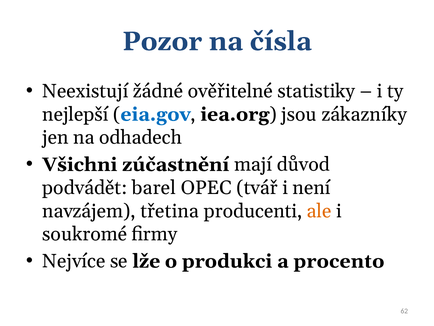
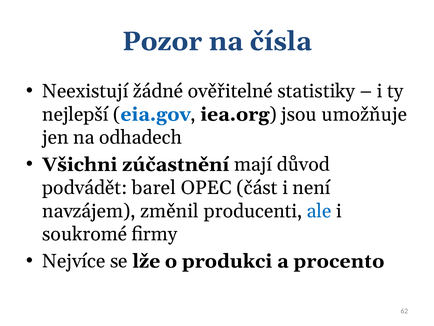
zákazníky: zákazníky -> umožňuje (364, 114)
tvář: tvář -> část (257, 188)
třetina: třetina -> změnil (170, 211)
ale colour: orange -> blue (319, 211)
